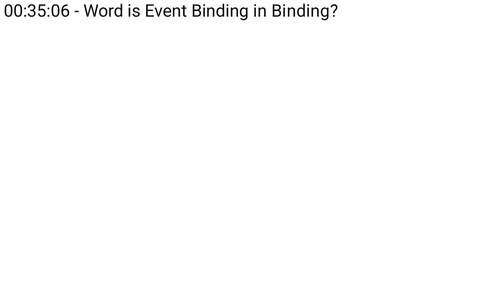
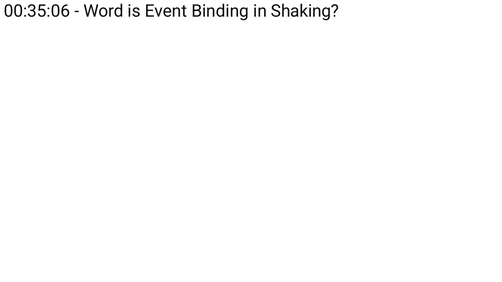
in Binding: Binding -> Shaking (305, 11)
